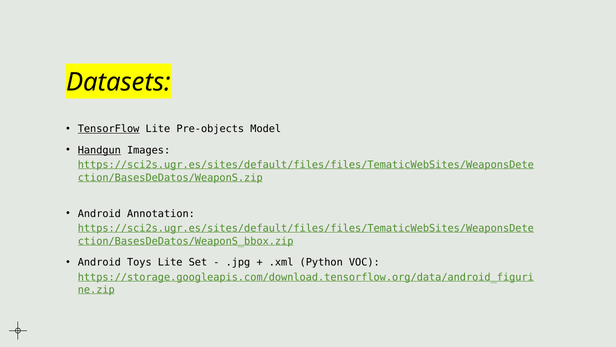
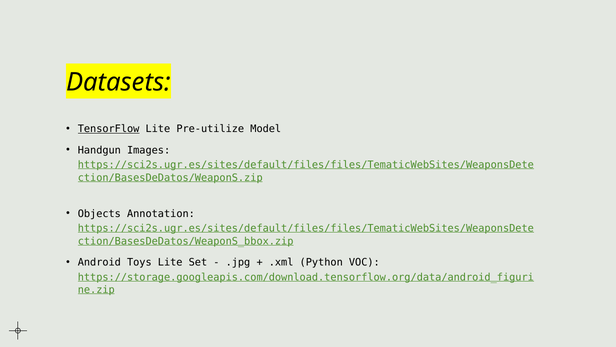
Pre-objects: Pre-objects -> Pre-utilize (210, 129)
Handgun underline: present -> none (99, 150)
Android: Android -> Objects (99, 213)
